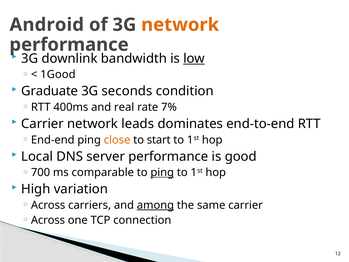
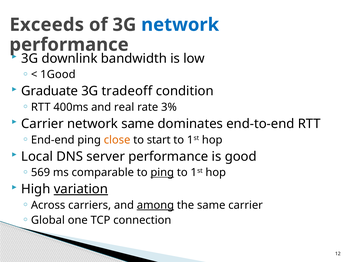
Android: Android -> Exceeds (47, 25)
network colour: orange -> blue (180, 25)
low underline: present -> none (194, 58)
seconds: seconds -> tradeoff (127, 91)
7%: 7% -> 3% (169, 107)
network leads: leads -> same (138, 124)
700: 700 -> 569 (41, 172)
variation underline: none -> present (81, 189)
Across: Across -> Global (48, 220)
